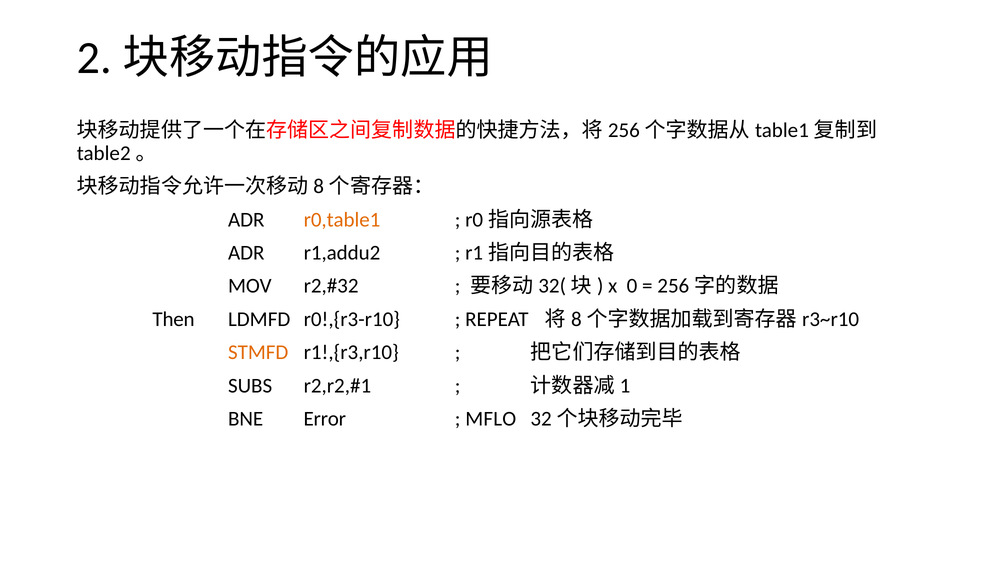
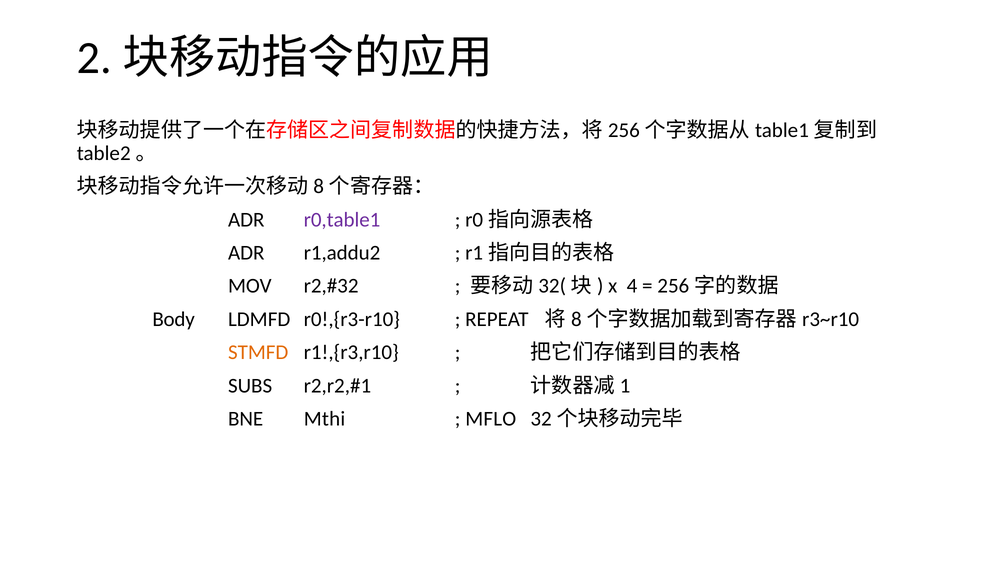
r0,table1 colour: orange -> purple (342, 220)
0: 0 -> 4 (632, 286)
Then: Then -> Body (174, 319)
Error: Error -> Mthi (325, 419)
